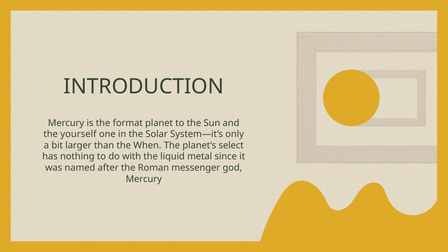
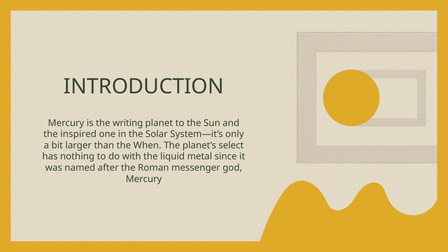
format: format -> writing (128, 123)
yourself: yourself -> inspired (78, 134)
